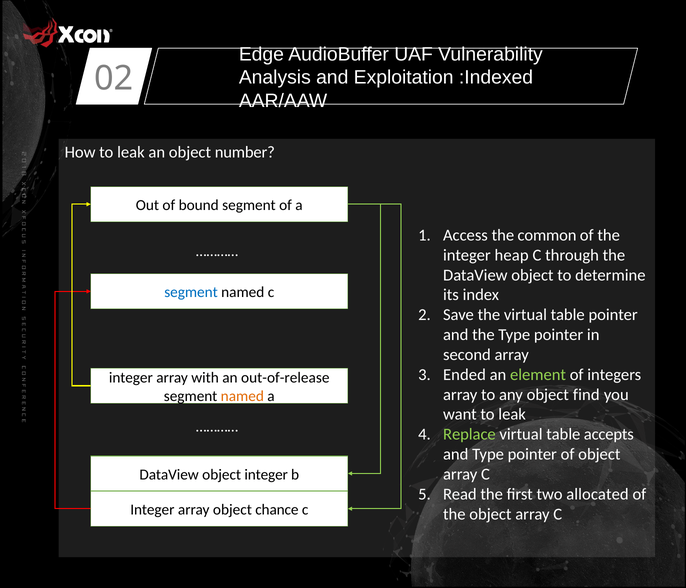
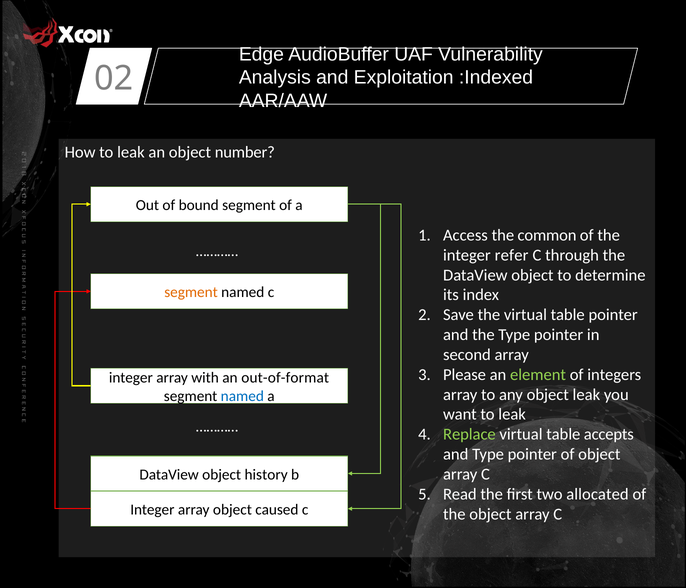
heap: heap -> refer (512, 255)
segment colour: blue -> orange (191, 292)
Ended: Ended -> Please (465, 375)
out-of-release: out-of-release -> out-of-format (285, 378)
object find: find -> leak (586, 395)
named colour: orange -> blue (242, 396)
object integer: integer -> history (266, 475)
chance: chance -> caused (277, 510)
